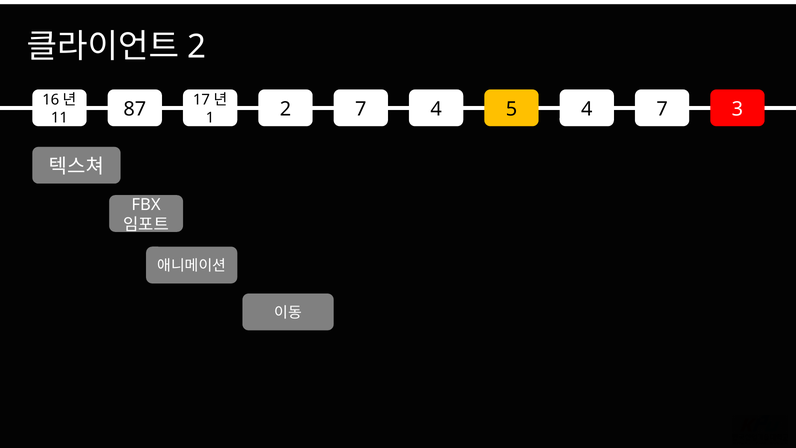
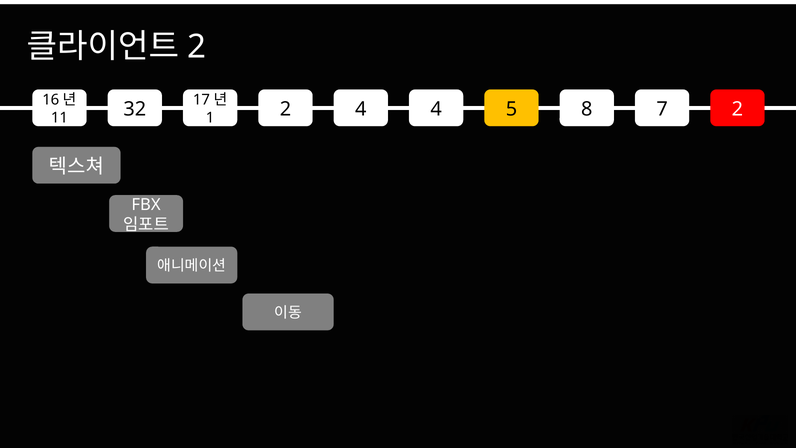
2 7: 7 -> 4 (361, 109)
4 4: 4 -> 8 (587, 109)
5 3: 3 -> 2 (737, 109)
87: 87 -> 32 (135, 109)
